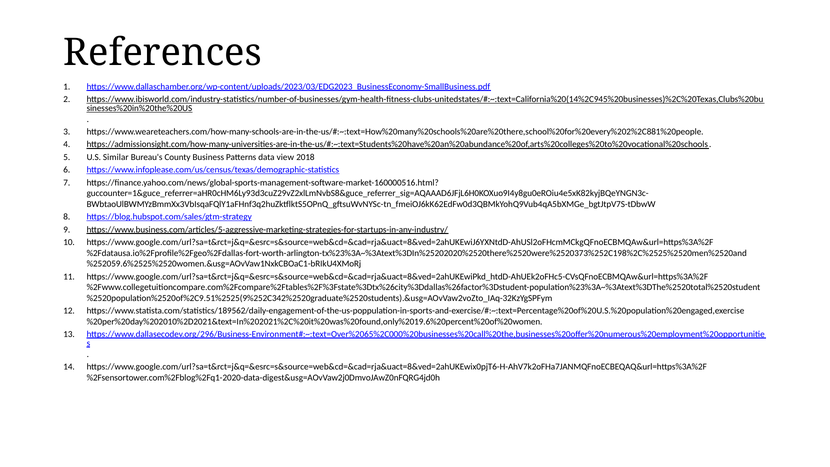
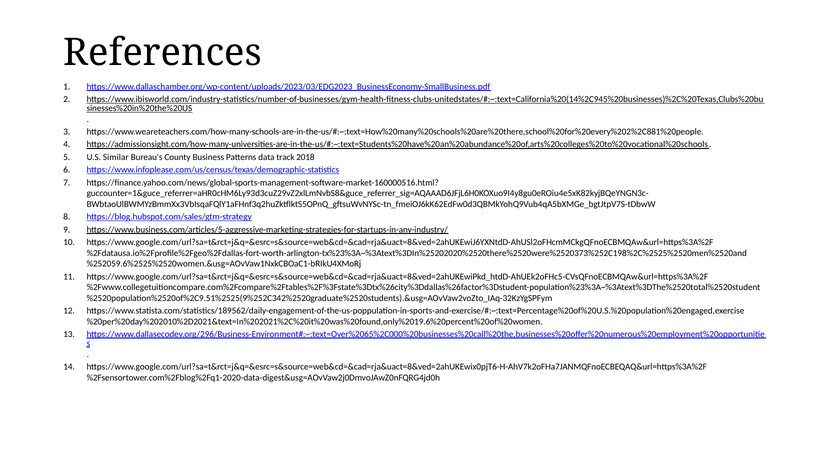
view: view -> track (285, 157)
